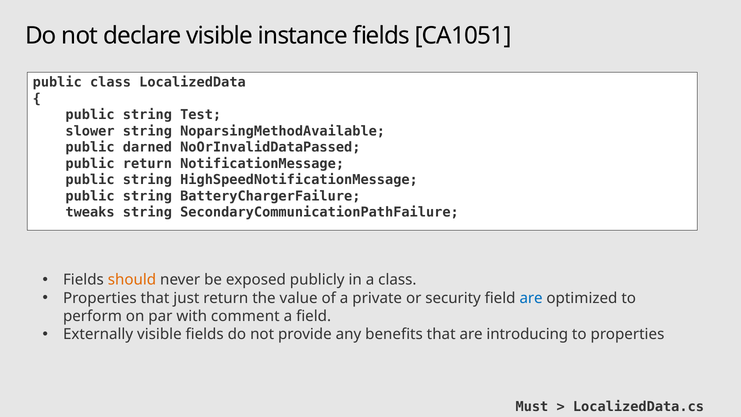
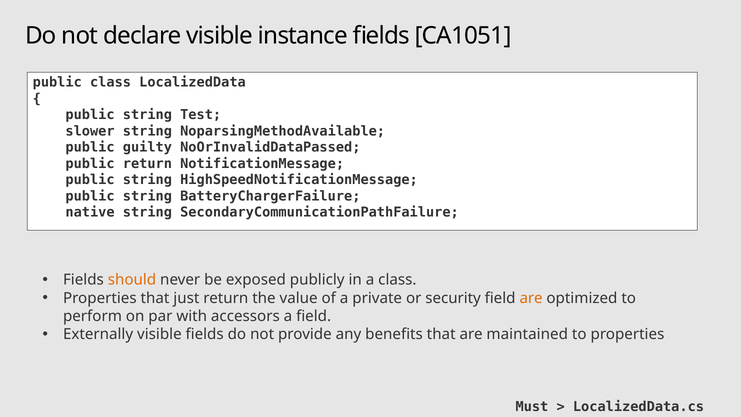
darned: darned -> guilty (147, 147)
tweaks: tweaks -> native (90, 212)
are colour: blue -> orange (531, 298)
comment: comment -> accessors (245, 316)
introducing: introducing -> maintained (527, 334)
